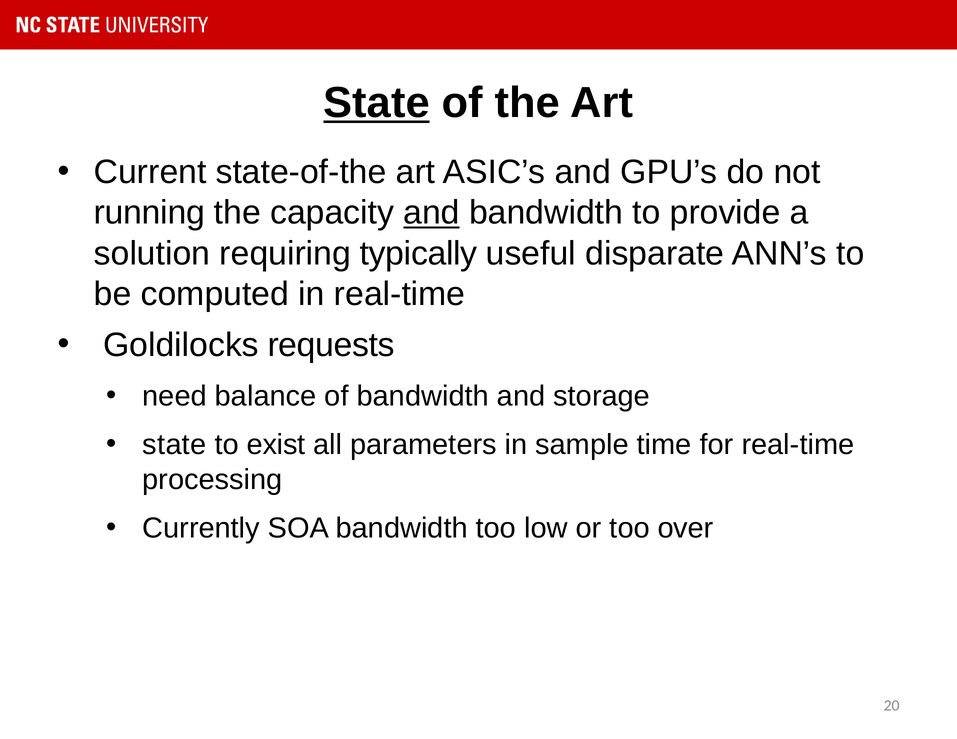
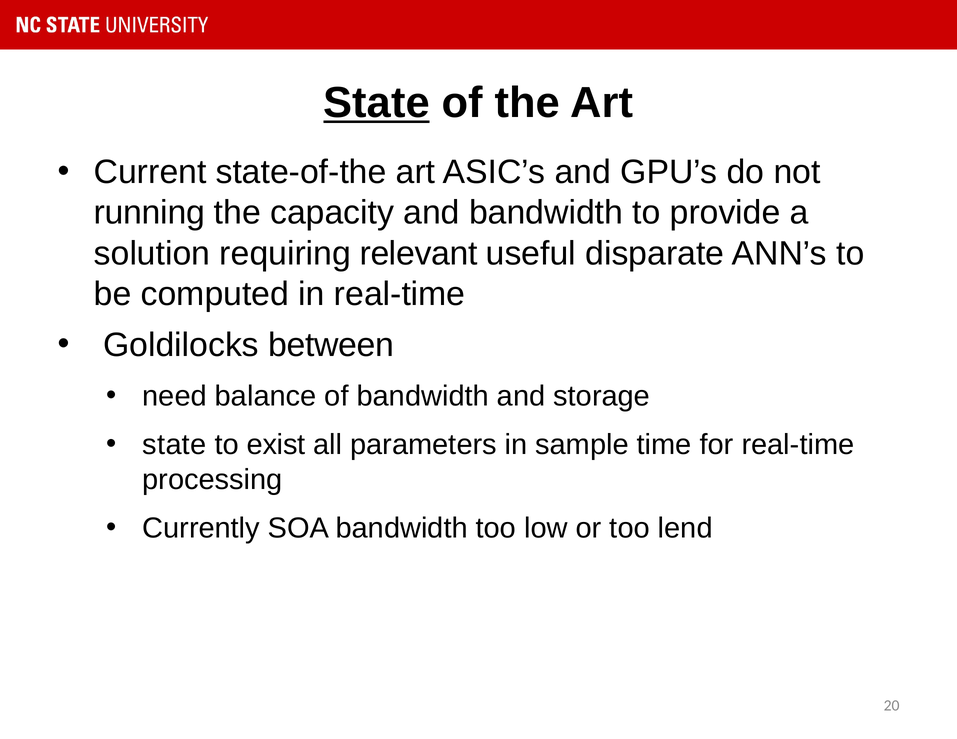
and underline: present -> none (432, 213)
typically: typically -> relevant (419, 254)
requests: requests -> between (331, 345)
over: over -> lend (685, 529)
